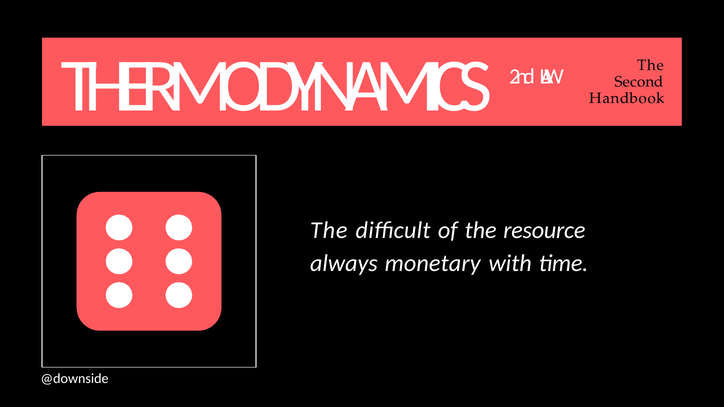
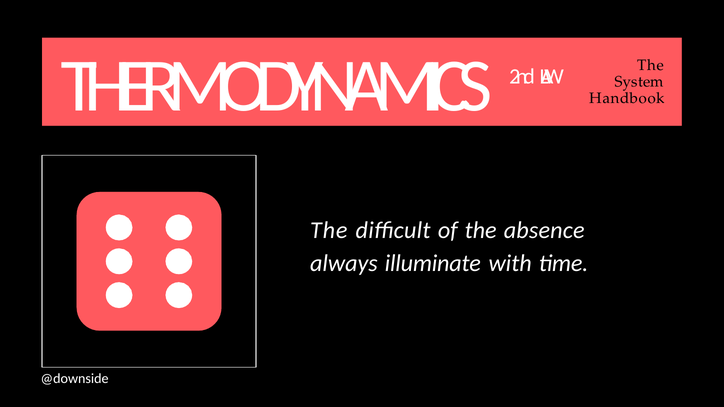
Second: Second -> System (639, 82)
resource: resource -> absence (544, 230)
monetary: monetary -> illuminate (433, 263)
